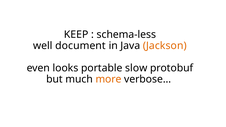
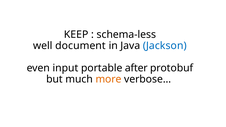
Jackson colour: orange -> blue (165, 46)
looks: looks -> input (65, 68)
slow: slow -> after (136, 68)
